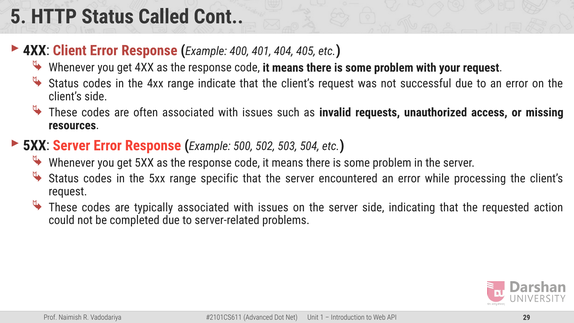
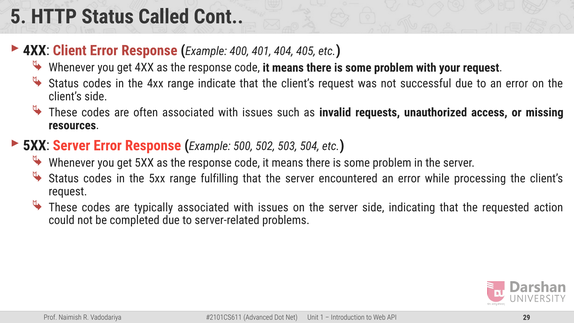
specific: specific -> fulfilling (219, 179)
